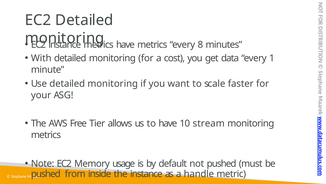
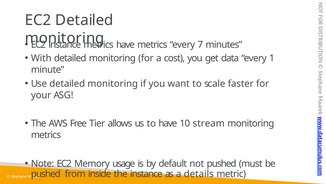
8: 8 -> 7 (200, 45)
handle: handle -> details (199, 173)
